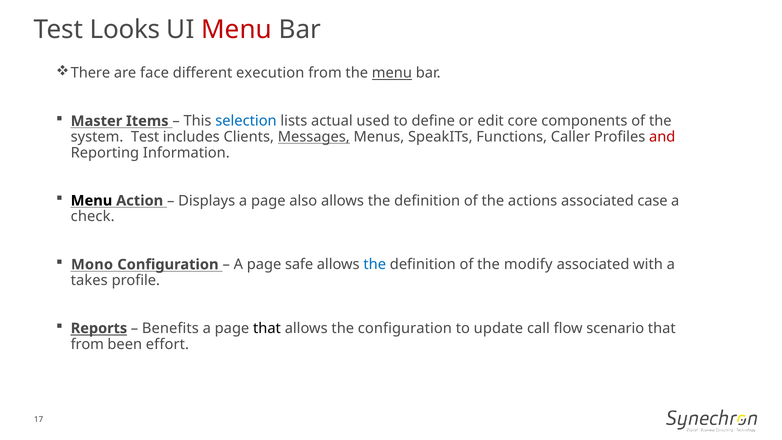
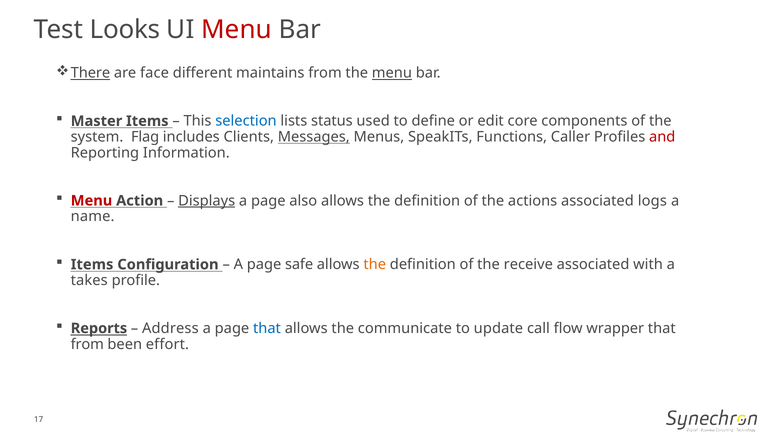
There underline: none -> present (90, 73)
execution: execution -> maintains (270, 73)
actual: actual -> status (332, 121)
system Test: Test -> Flag (145, 137)
Menu colour: black -> red (92, 201)
Displays underline: none -> present (207, 201)
case: case -> logs (652, 201)
check: check -> name (93, 216)
Mono: Mono -> Items (92, 264)
the colour: blue -> orange (375, 264)
modify: modify -> receive (528, 264)
Benefits: Benefits -> Address (170, 328)
that colour: black -> blue (267, 328)
the configuration: configuration -> communicate (405, 328)
scenario: scenario -> wrapper (615, 328)
